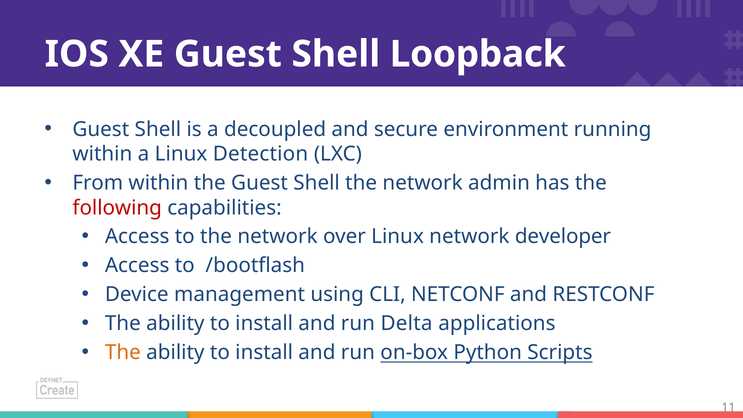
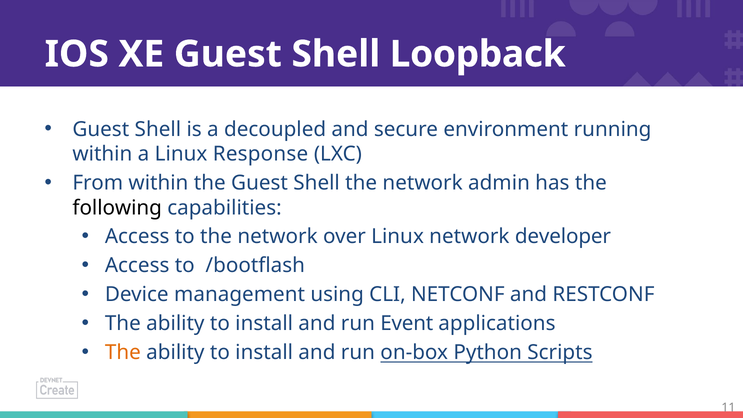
Detection: Detection -> Response (260, 154)
following colour: red -> black (117, 208)
Delta: Delta -> Event (407, 323)
